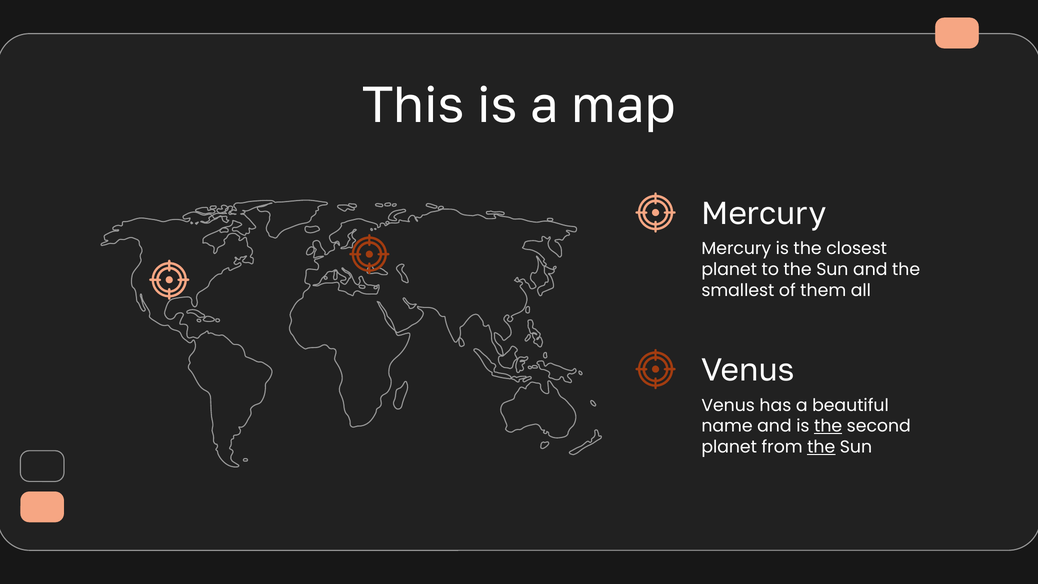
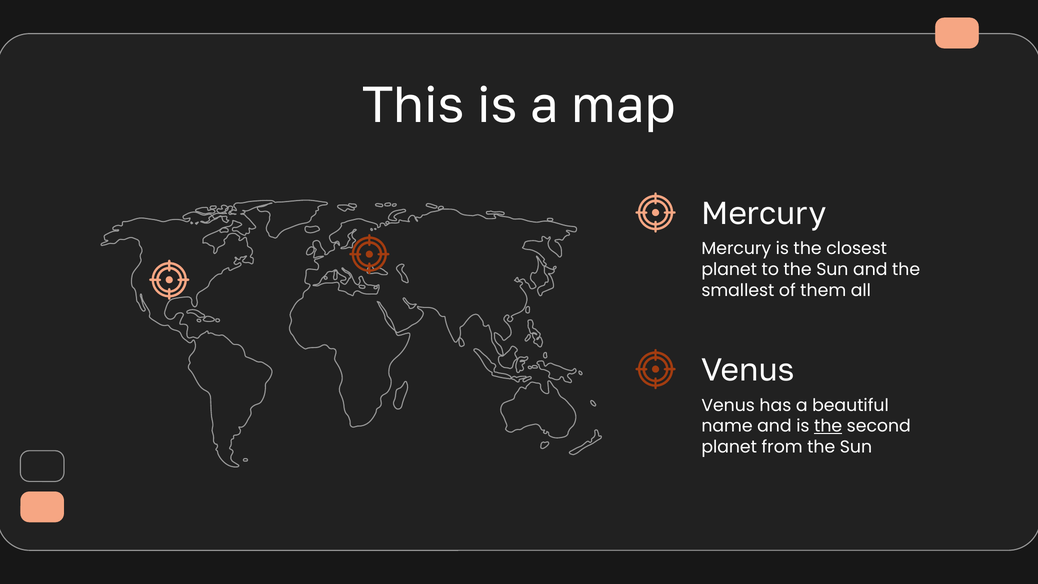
the underline: present -> none (821, 447)
